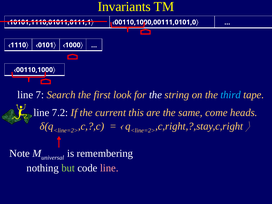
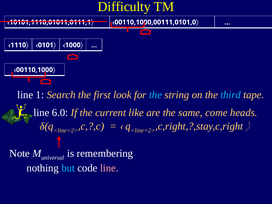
Invariants: Invariants -> Difficulty (124, 7)
7: 7 -> 1 (40, 95)
the colour: white -> light blue (156, 95)
7.2: 7.2 -> 6.0 (60, 113)
this: this -> like (136, 113)
but colour: light green -> light blue (68, 168)
